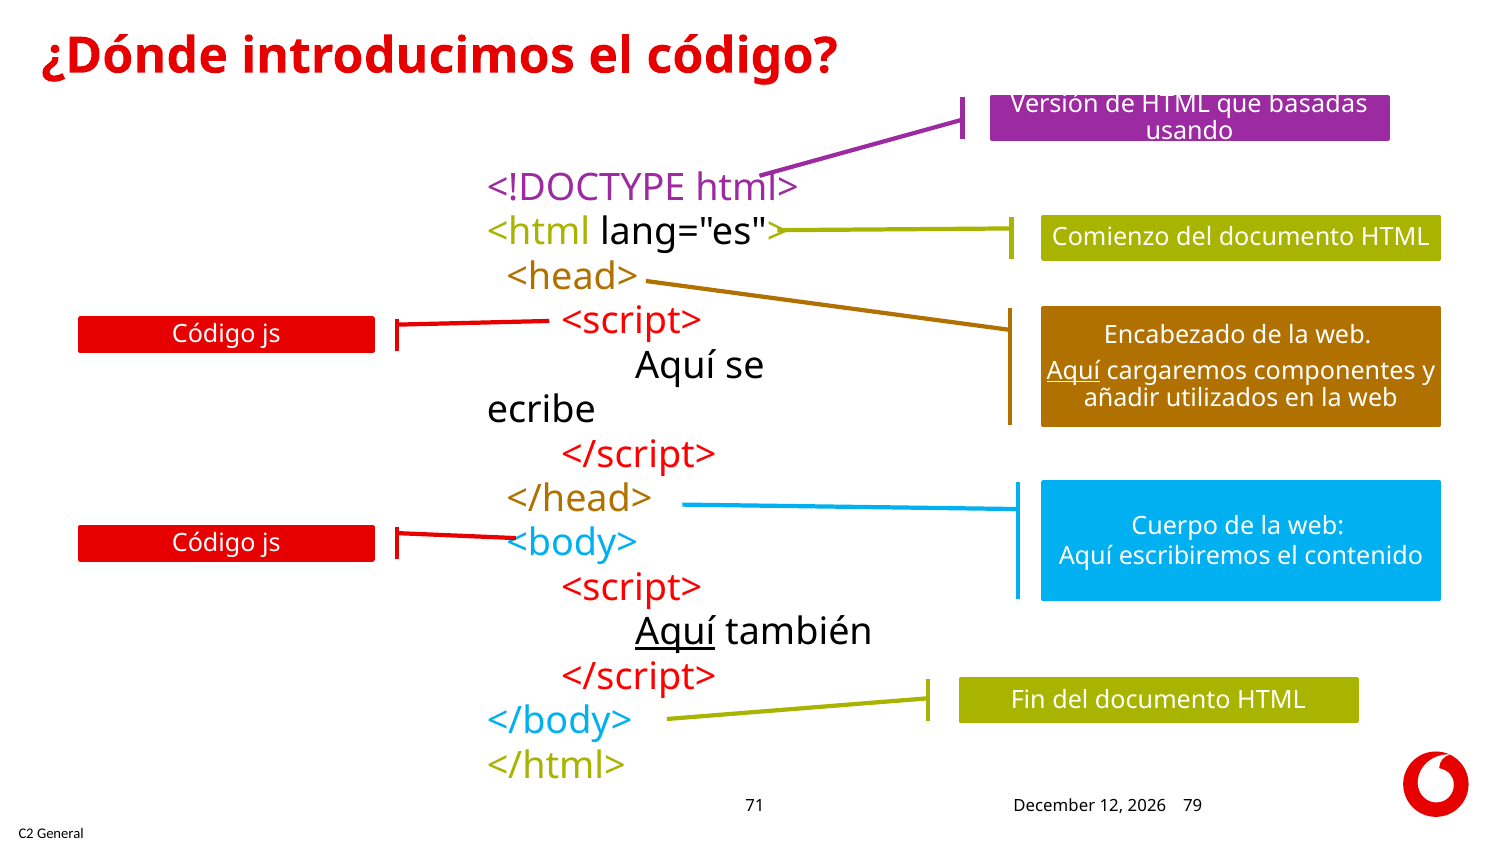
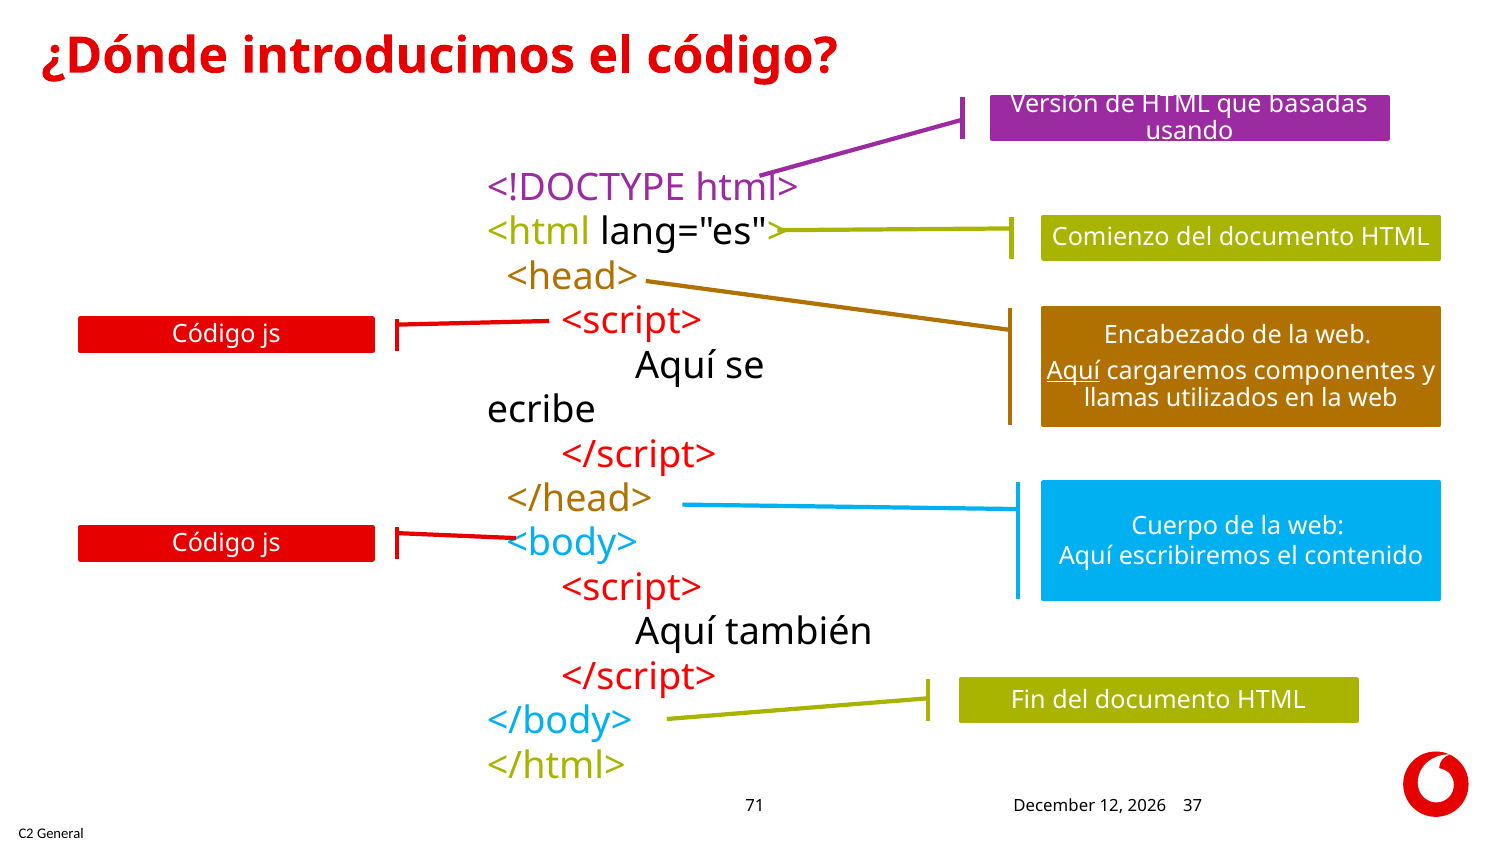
añadir: añadir -> llamas (1122, 398)
Aquí underline: present -> none (675, 632)
79: 79 -> 37 (1193, 806)
